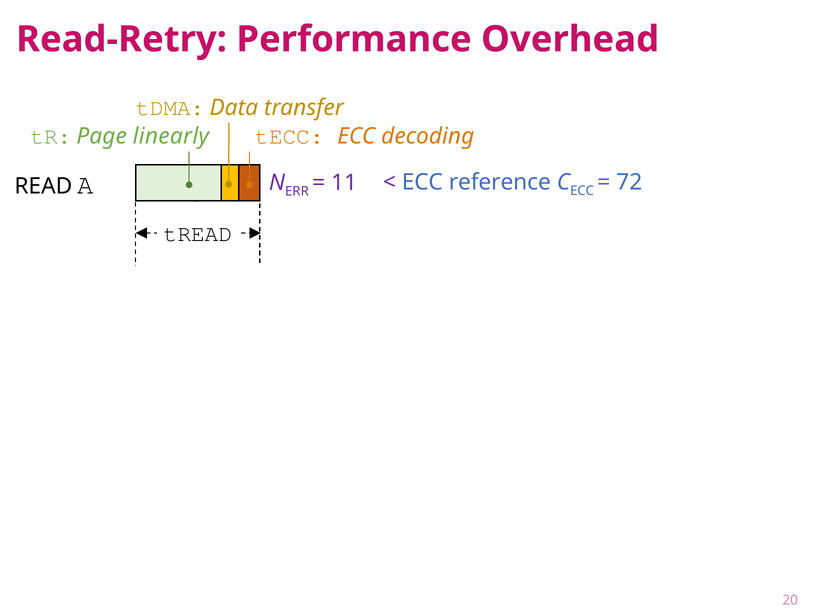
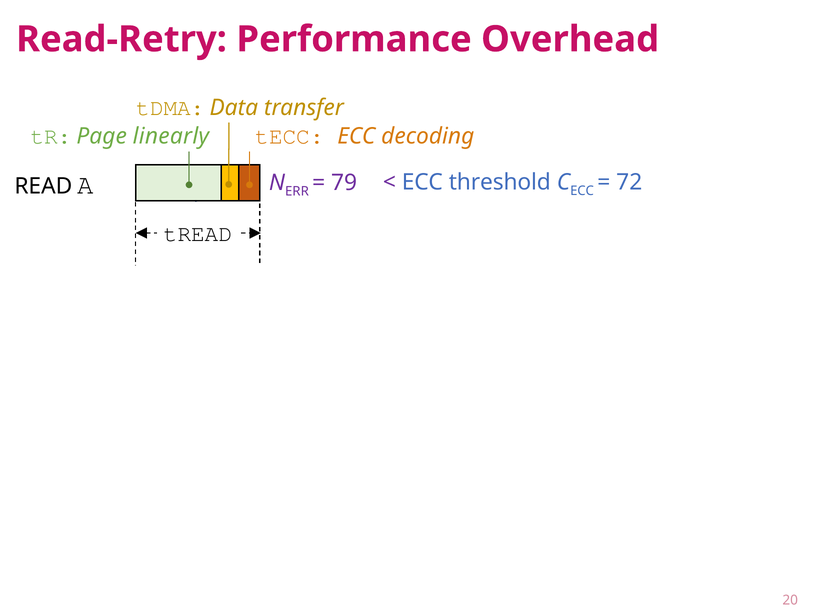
11: 11 -> 79 (344, 182)
reference: reference -> threshold (500, 182)
